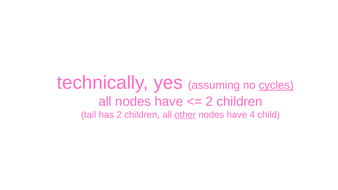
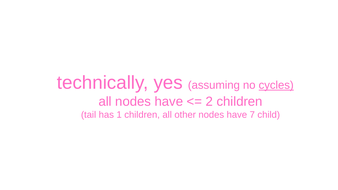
has 2: 2 -> 1 (119, 115)
other underline: present -> none (185, 115)
4: 4 -> 7 (252, 115)
